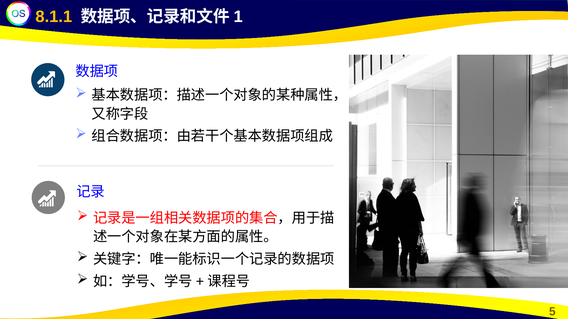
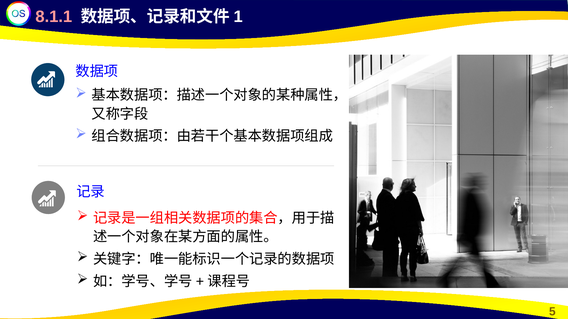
8.1.1 colour: yellow -> pink (54, 17)
